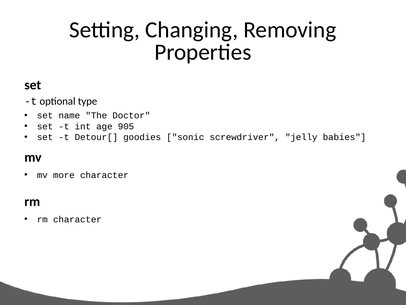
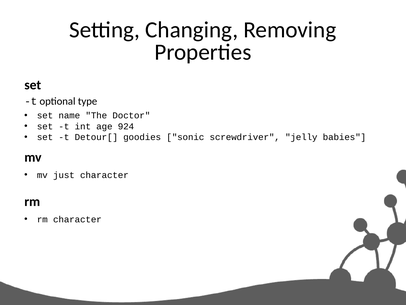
905: 905 -> 924 (126, 126)
more: more -> just (64, 175)
